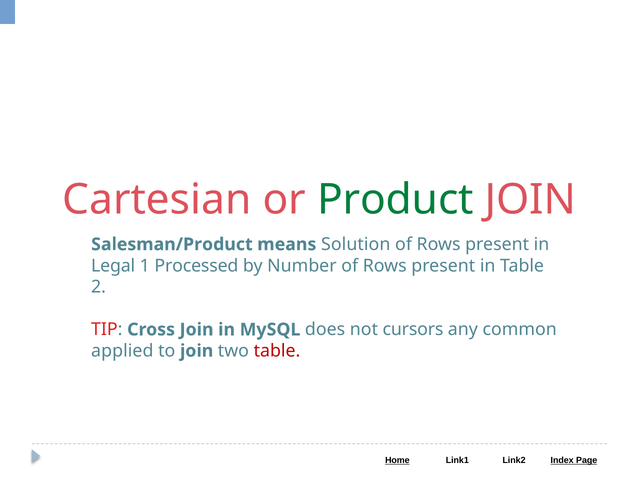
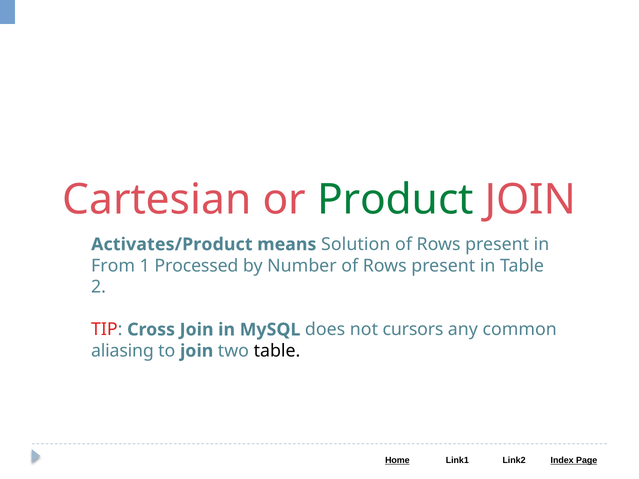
Salesman/Product: Salesman/Product -> Activates/Product (172, 245)
Legal: Legal -> From (113, 266)
applied: applied -> aliasing (122, 351)
table colour: red -> black (277, 351)
